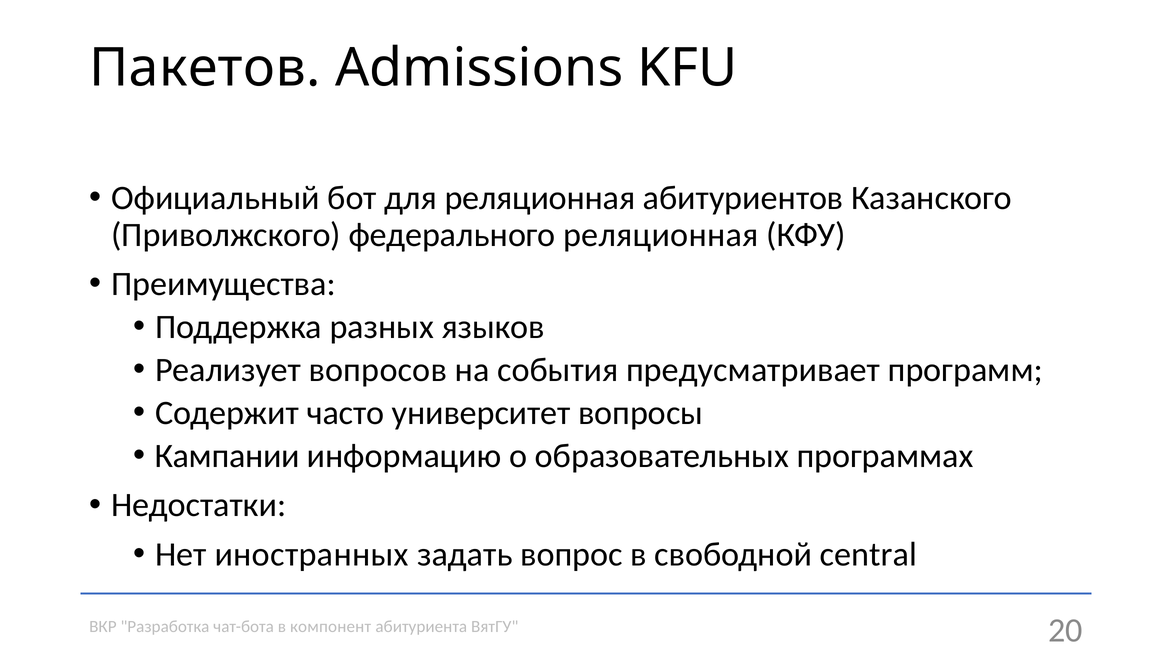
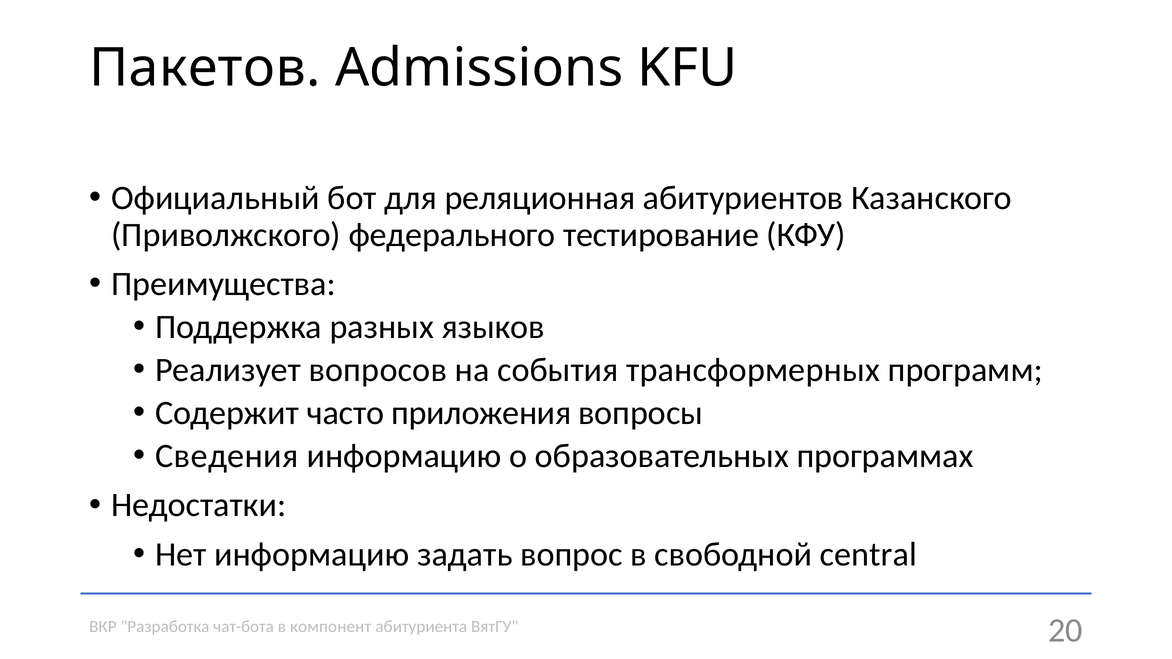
федерального реляционная: реляционная -> тестирование (661, 235)
предусматривает: предусматривает -> трансформерных (753, 370)
университет: университет -> приложения (481, 413)
Кампании: Кампании -> Сведения (227, 456)
Нет иностранных: иностранных -> информацию (312, 554)
